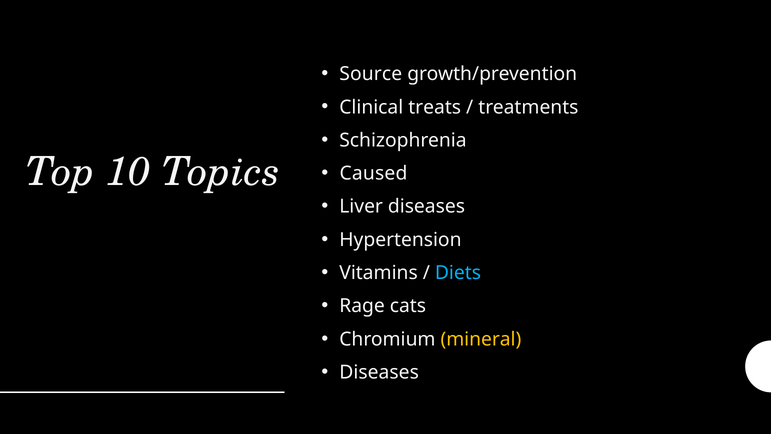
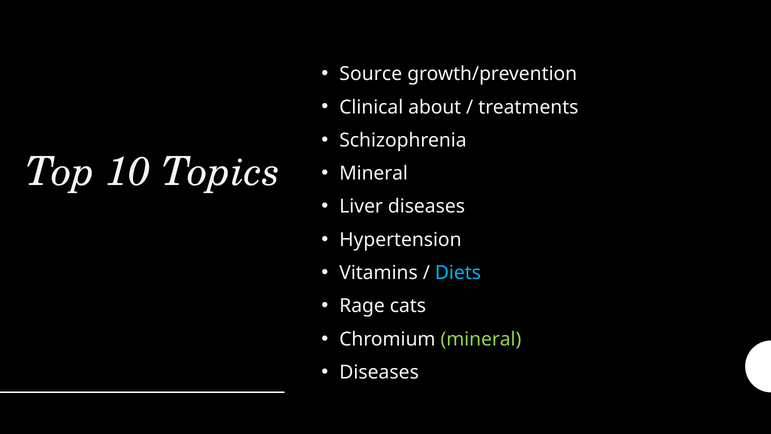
treats: treats -> about (435, 107)
Caused: Caused -> Mineral (374, 173)
mineral colour: yellow -> light green (481, 339)
